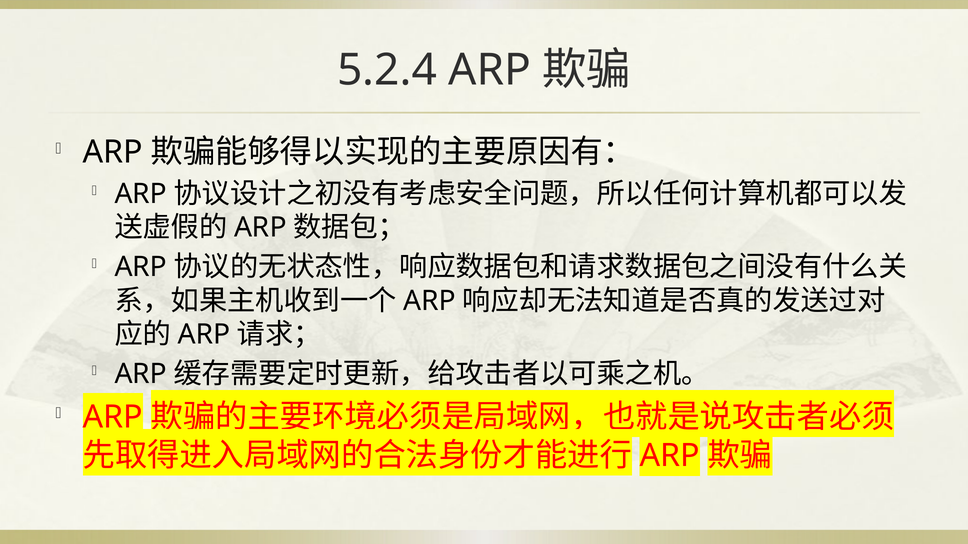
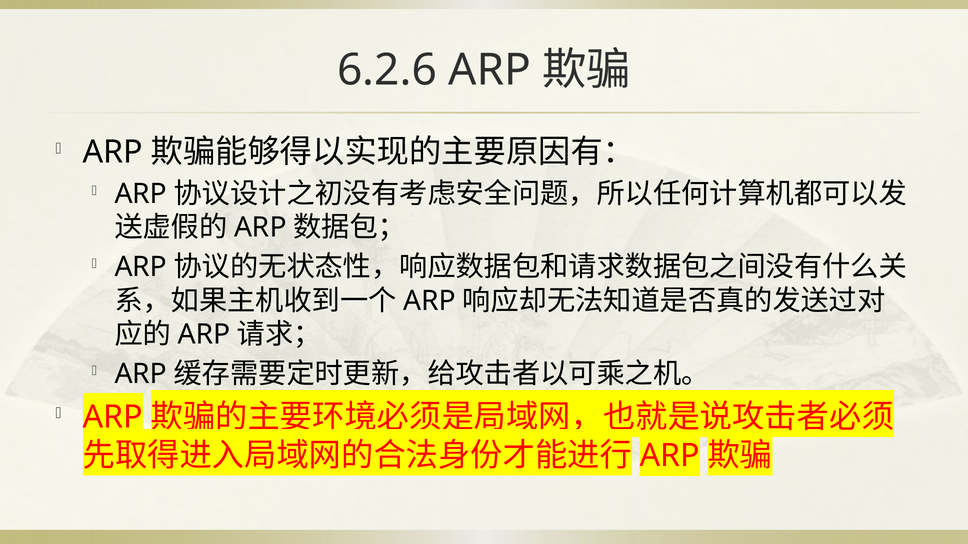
5.2.4: 5.2.4 -> 6.2.6 (387, 70)
